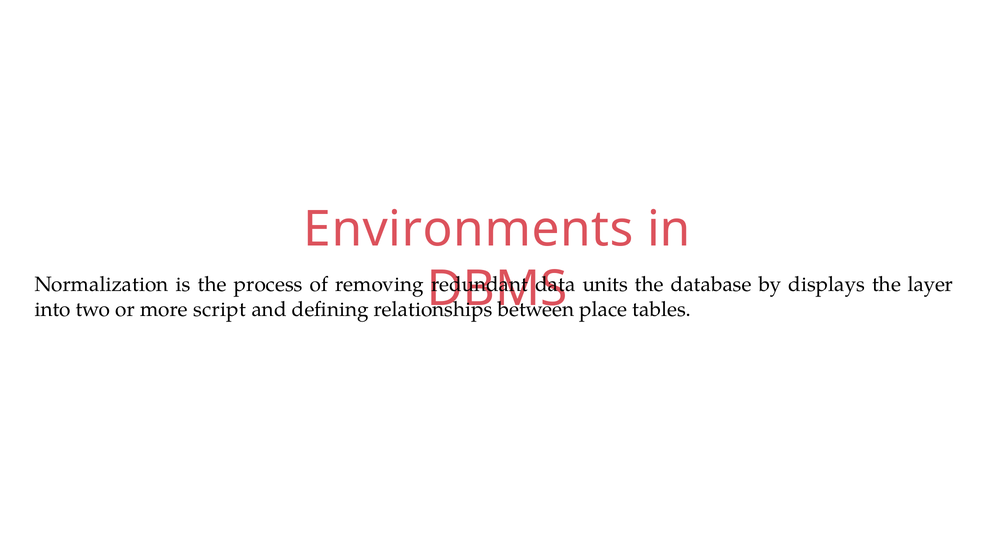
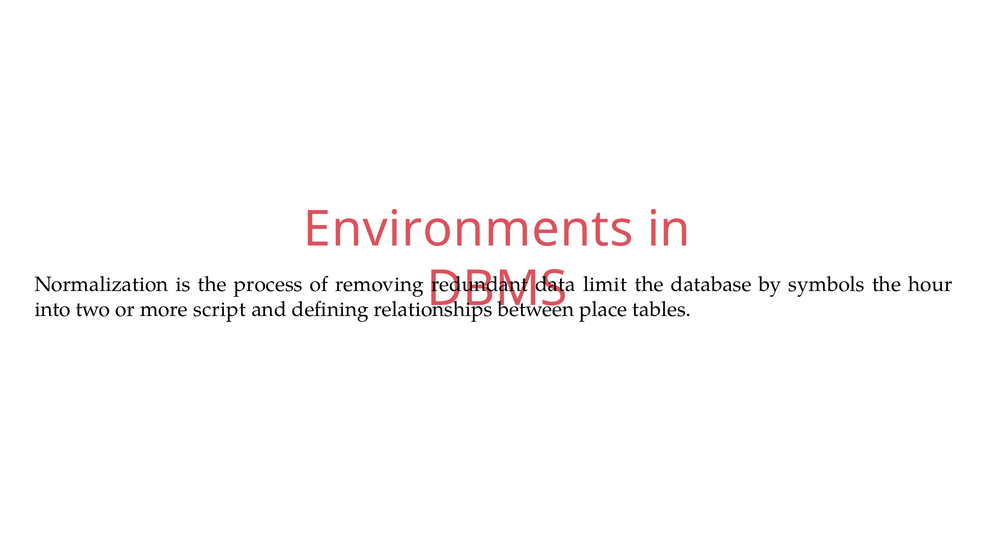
units: units -> limit (605, 285)
displays: displays -> symbols (827, 285)
layer: layer -> hour (930, 285)
